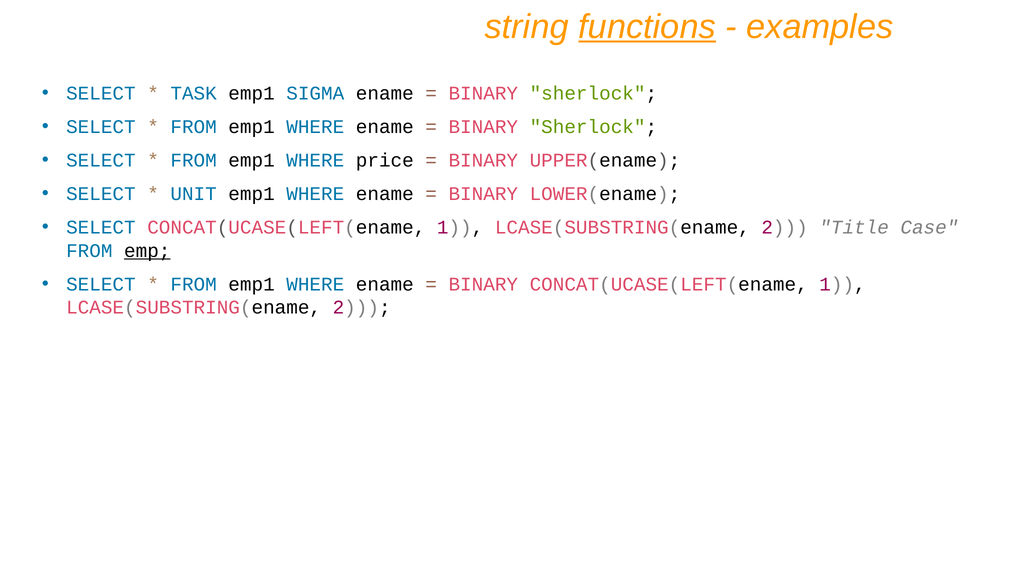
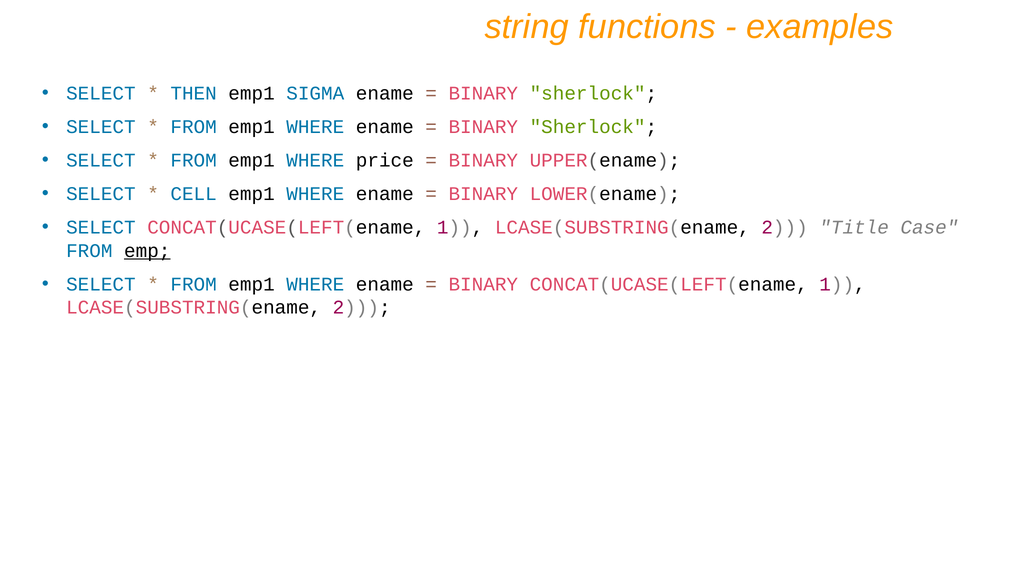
functions underline: present -> none (647, 27)
TASK: TASK -> THEN (194, 93)
UNIT: UNIT -> CELL (194, 194)
